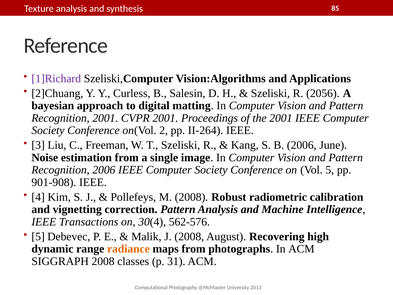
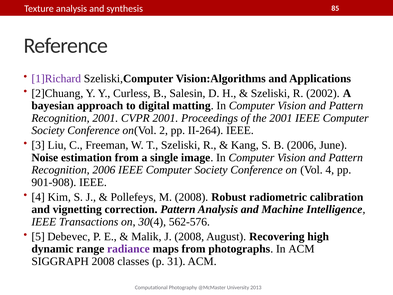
2056: 2056 -> 2002 (323, 93)
Vol 5: 5 -> 4 (330, 170)
radiance colour: orange -> purple (128, 249)
